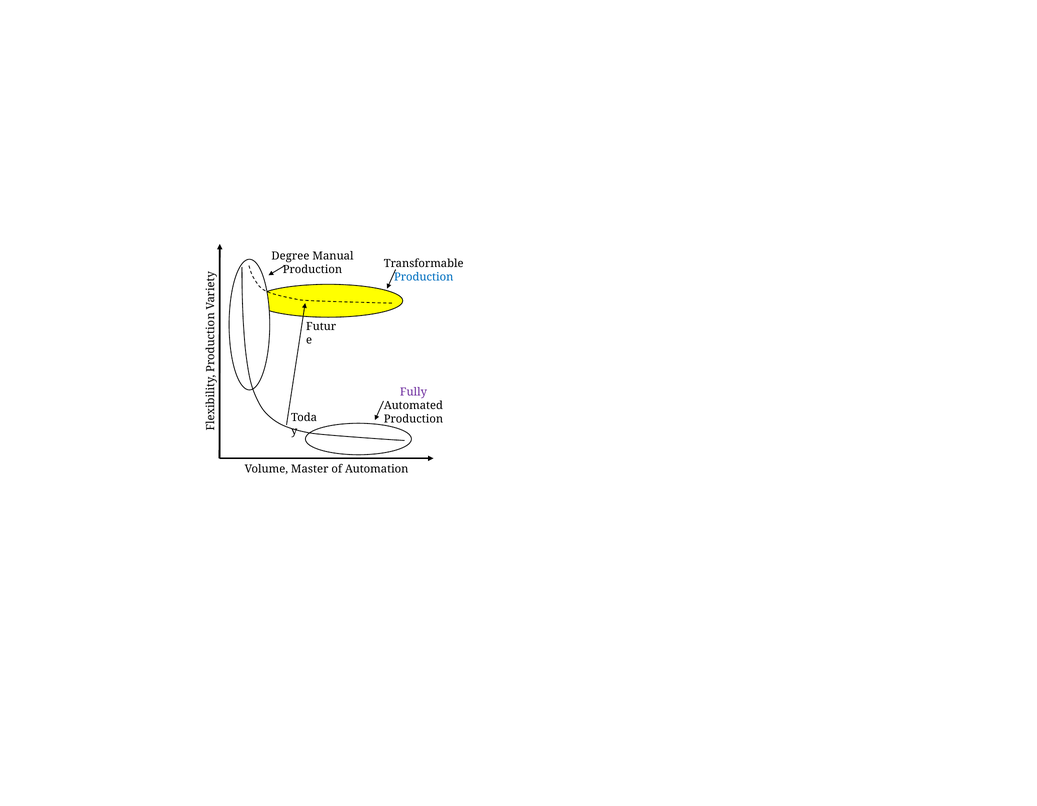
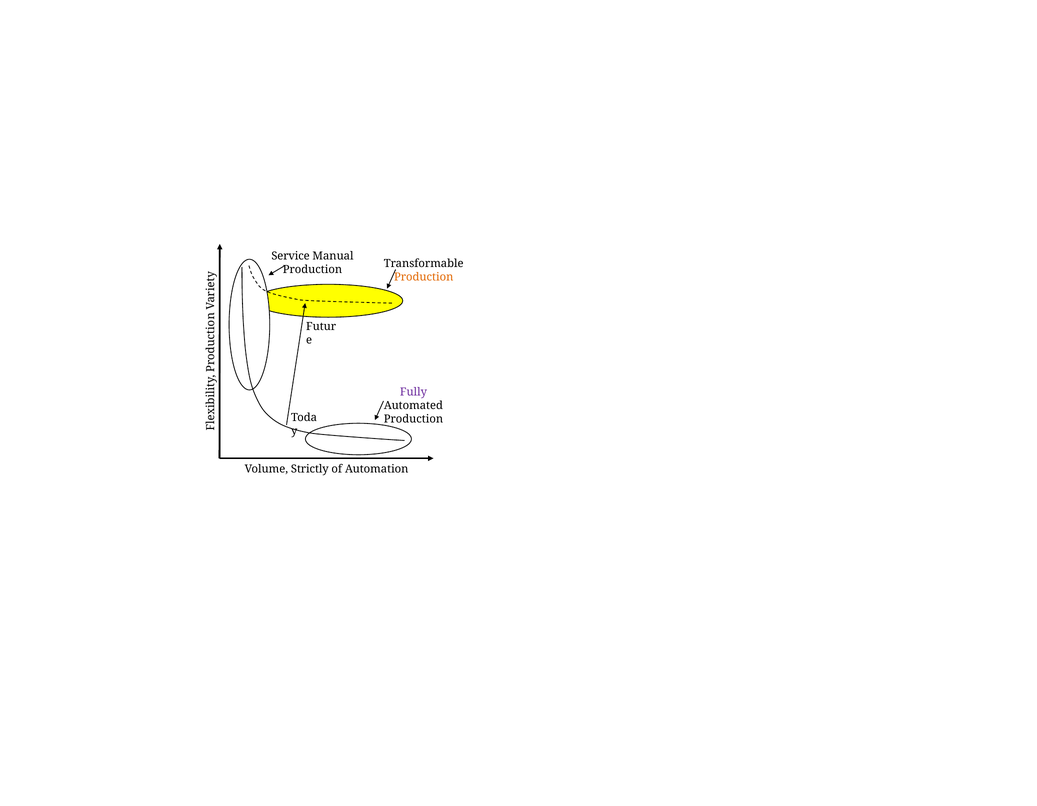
Degree: Degree -> Service (291, 256)
Production colour: blue -> orange (424, 277)
Master: Master -> Strictly (310, 469)
